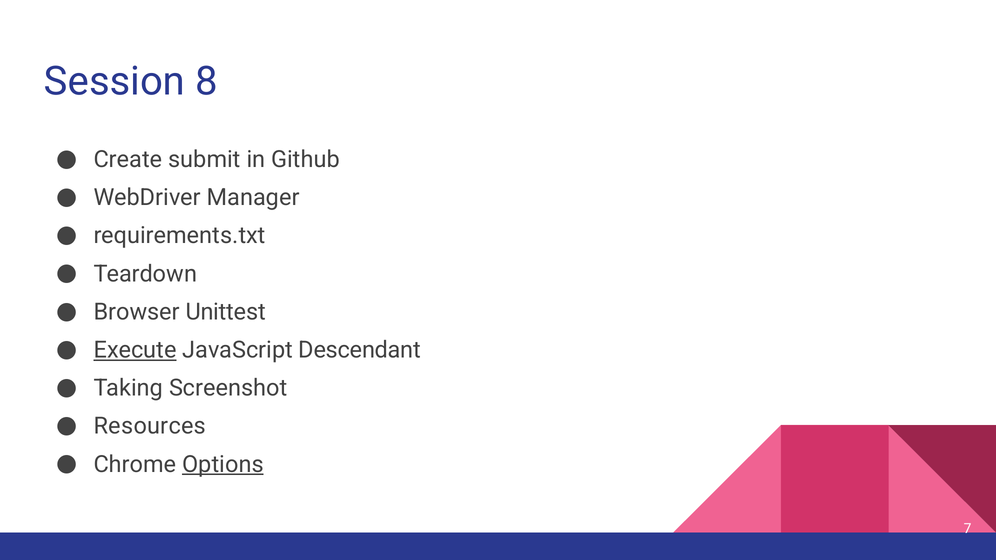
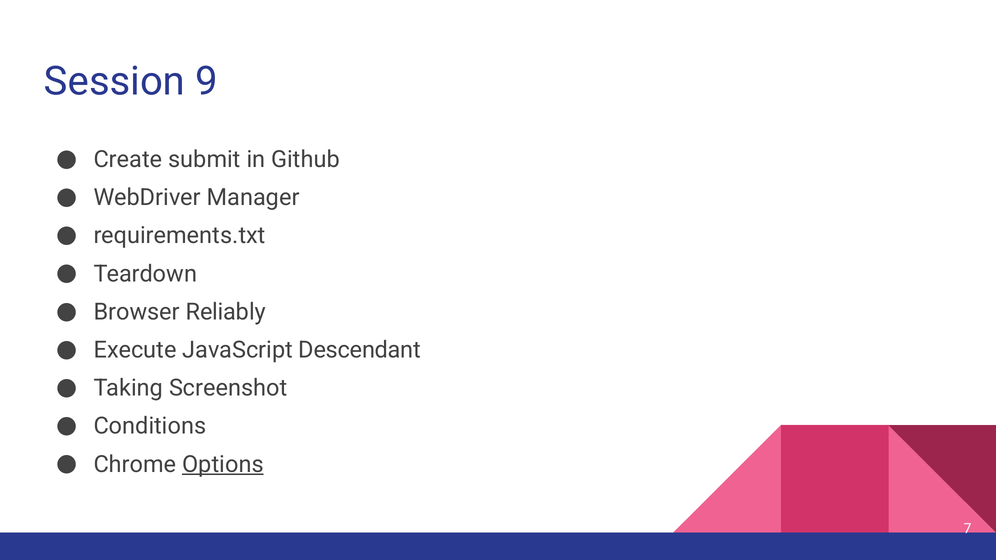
8: 8 -> 9 (206, 82)
Unittest: Unittest -> Reliably (226, 312)
Execute underline: present -> none (135, 350)
Resources: Resources -> Conditions (150, 426)
